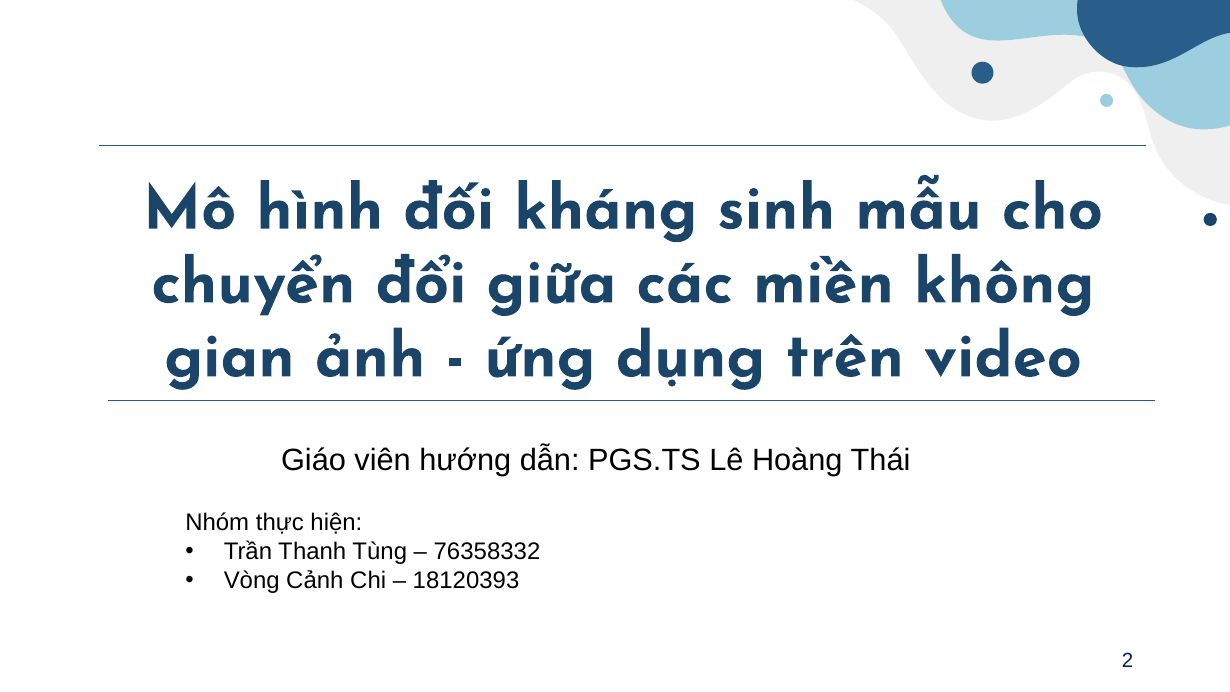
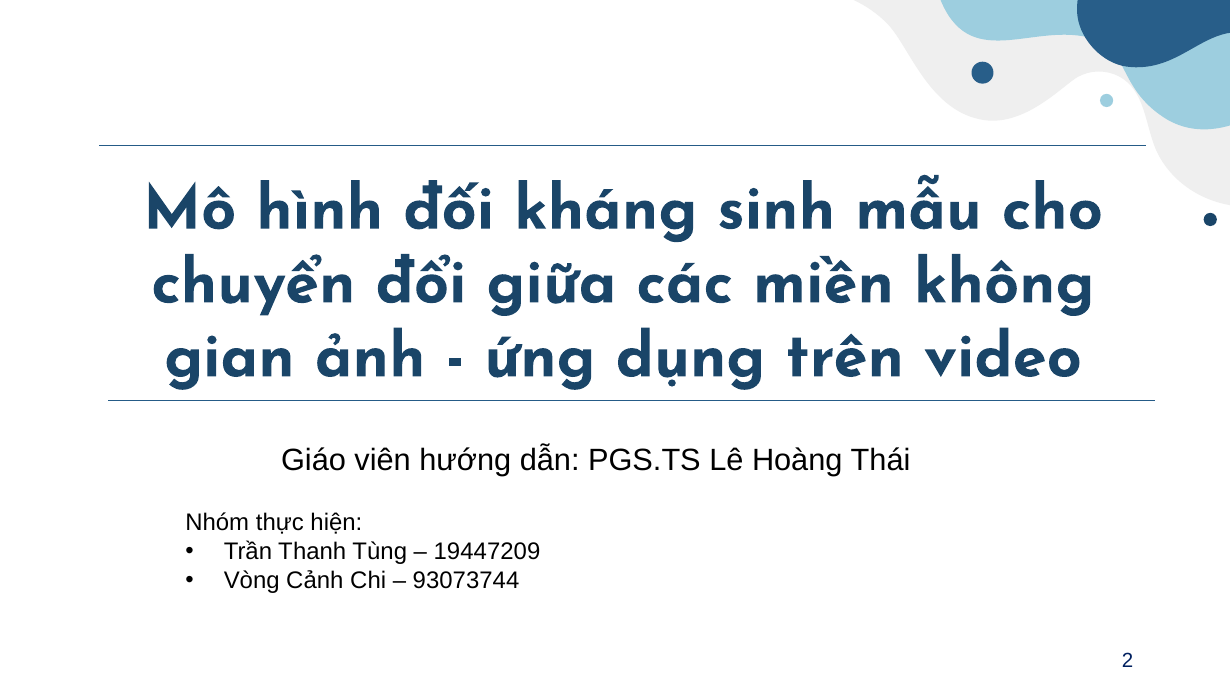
76358332: 76358332 -> 19447209 (487, 552)
18120393: 18120393 -> 93073744 (466, 580)
